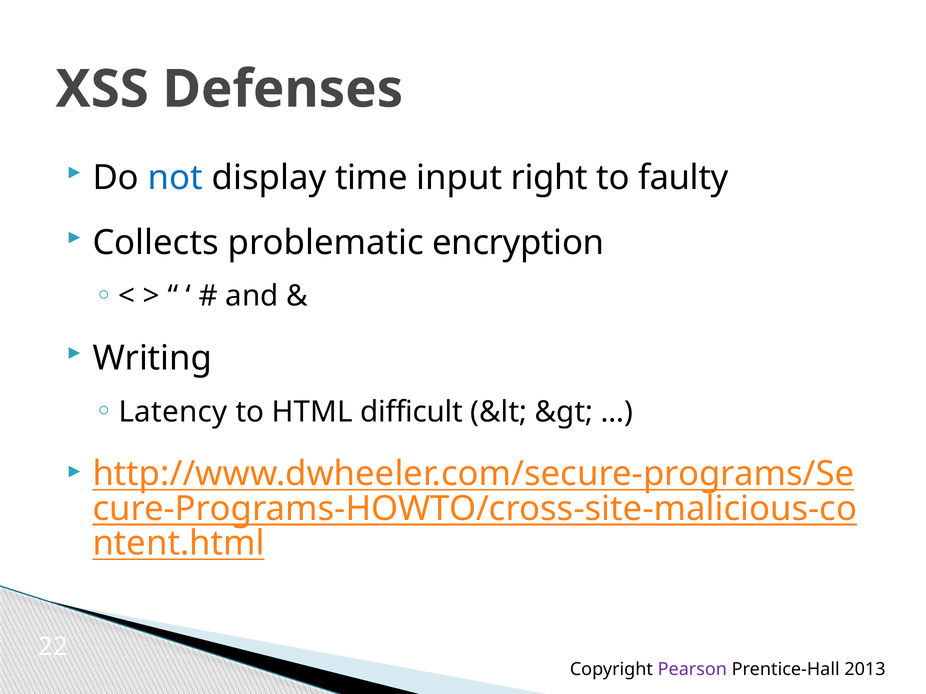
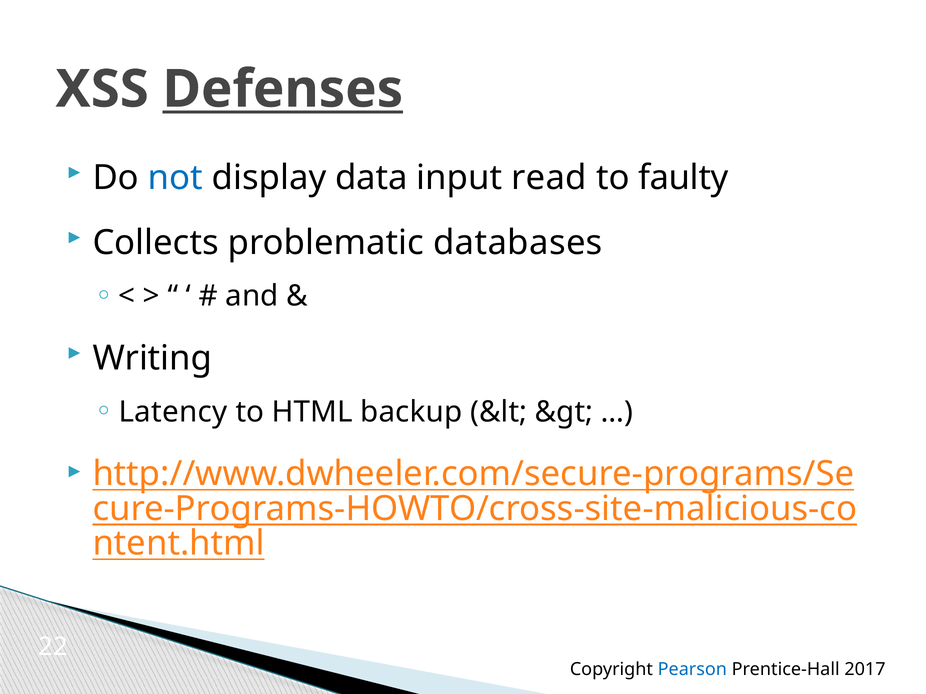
Defenses underline: none -> present (283, 89)
time: time -> data (371, 178)
right: right -> read (549, 178)
encryption: encryption -> databases (518, 243)
difficult: difficult -> backup (411, 412)
Pearson colour: purple -> blue (692, 670)
2013: 2013 -> 2017 (865, 670)
